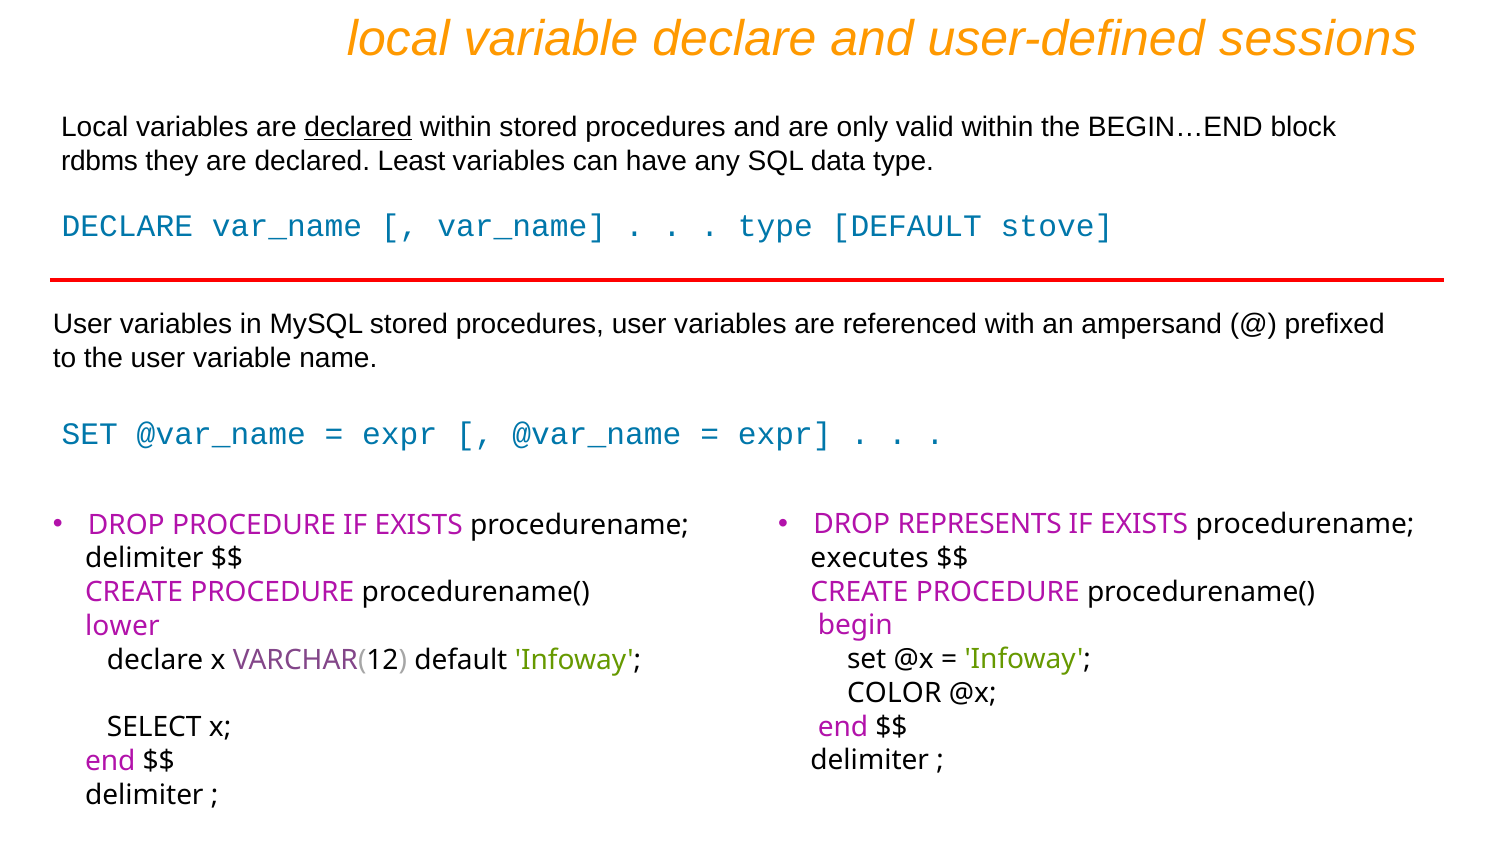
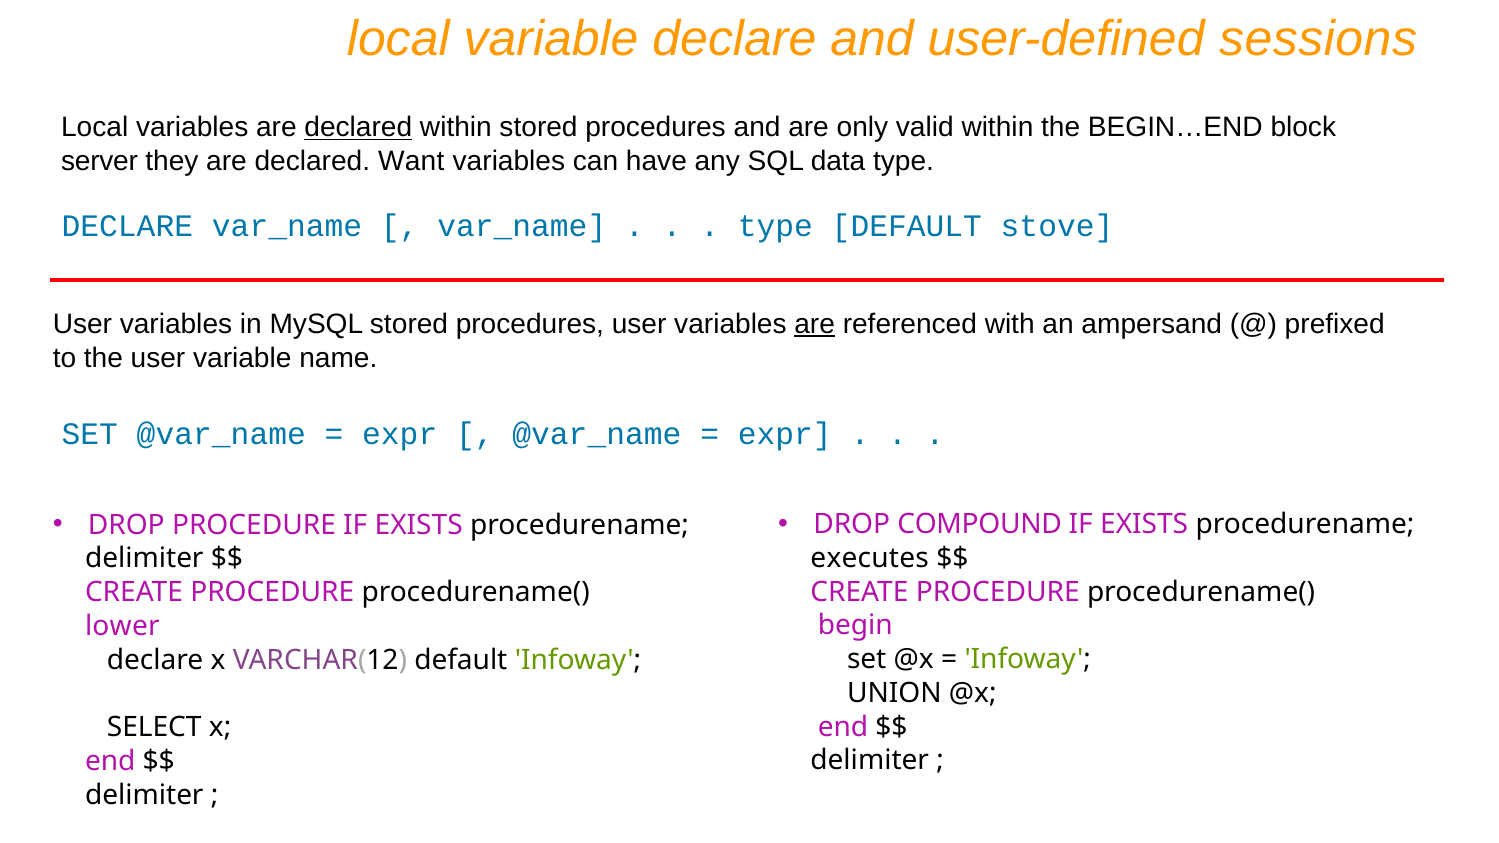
rdbms: rdbms -> server (100, 161)
Least: Least -> Want (411, 161)
are underline: none -> present (815, 324)
REPRESENTS: REPRESENTS -> COMPOUND (980, 525)
COLOR: COLOR -> UNION (894, 693)
